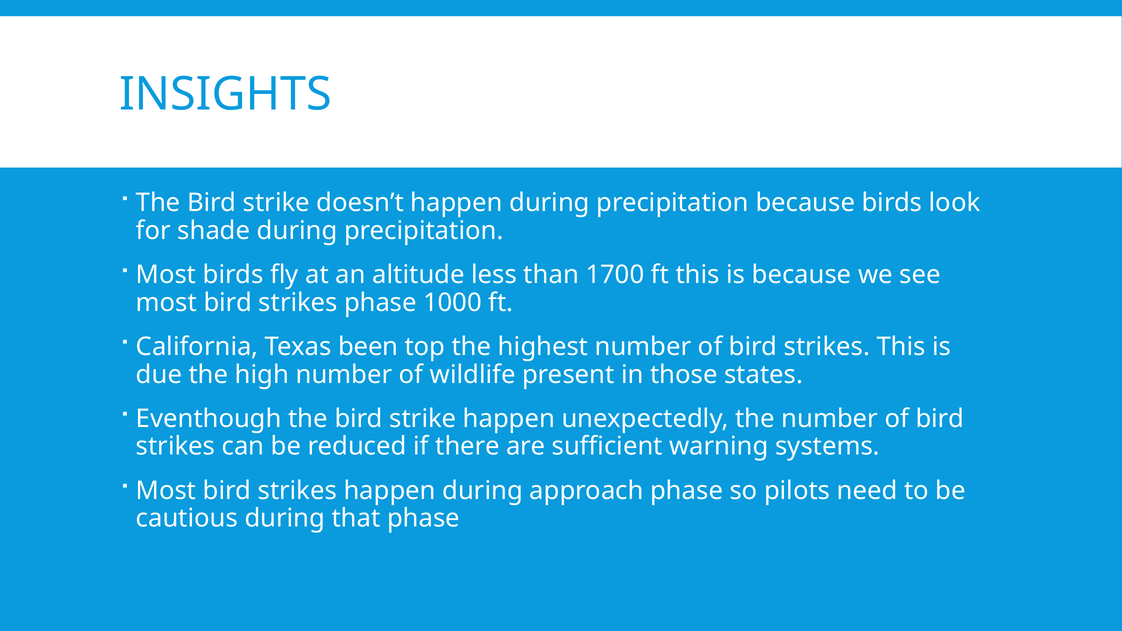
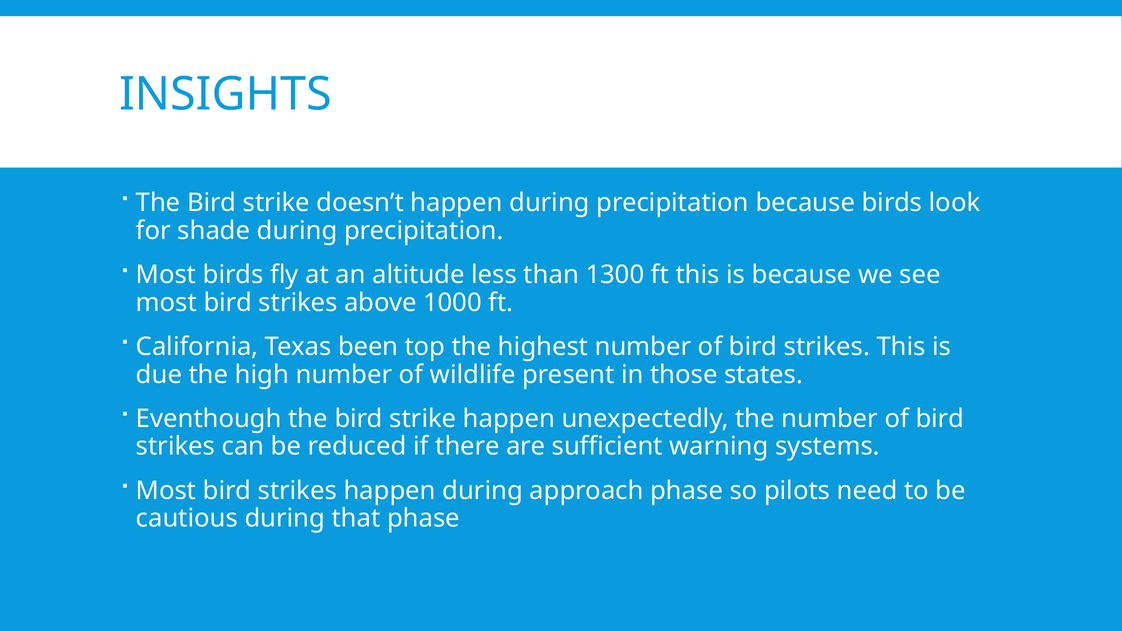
1700: 1700 -> 1300 (615, 275)
strikes phase: phase -> above (380, 303)
